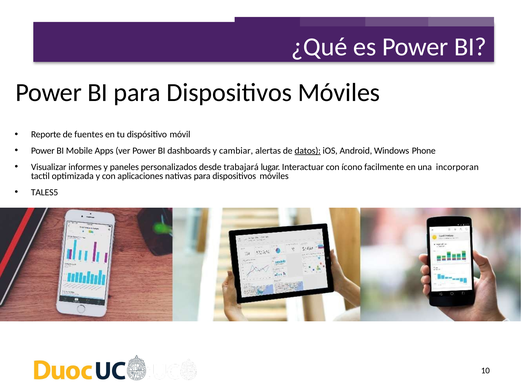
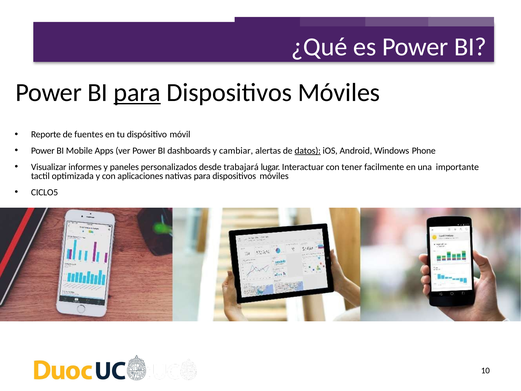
para underline: none -> present (137, 92)
ícono: ícono -> tener (352, 167)
incorporan: incorporan -> importante (457, 167)
TALES5: TALES5 -> CICLO5 (45, 192)
